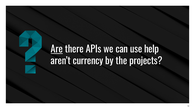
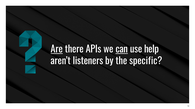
can underline: none -> present (122, 50)
currency: currency -> listeners (88, 61)
projects: projects -> specific (146, 61)
